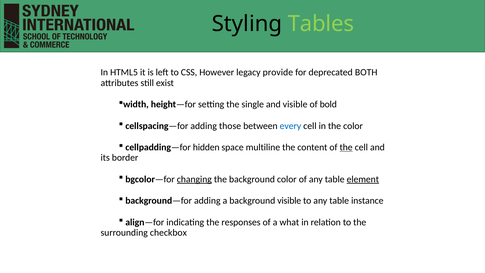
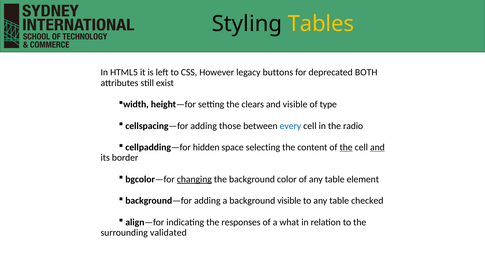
Tables colour: light green -> yellow (321, 24)
provide: provide -> buttons (278, 72)
single: single -> clears (253, 104)
bold: bold -> type (328, 104)
the color: color -> radio (353, 126)
multiline: multiline -> selecting (263, 147)
and underline: none -> present (377, 147)
element underline: present -> none (363, 179)
instance: instance -> checked (367, 201)
checkbox: checkbox -> validated (168, 232)
